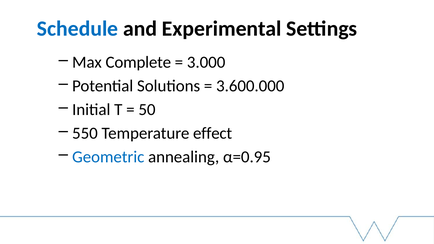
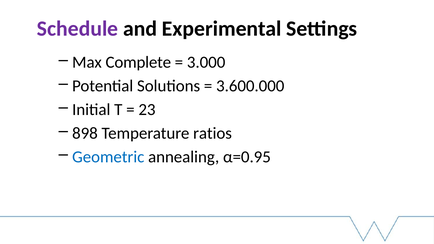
Schedule colour: blue -> purple (78, 29)
50: 50 -> 23 (147, 110)
550: 550 -> 898 (85, 133)
effect: effect -> ratios (213, 133)
